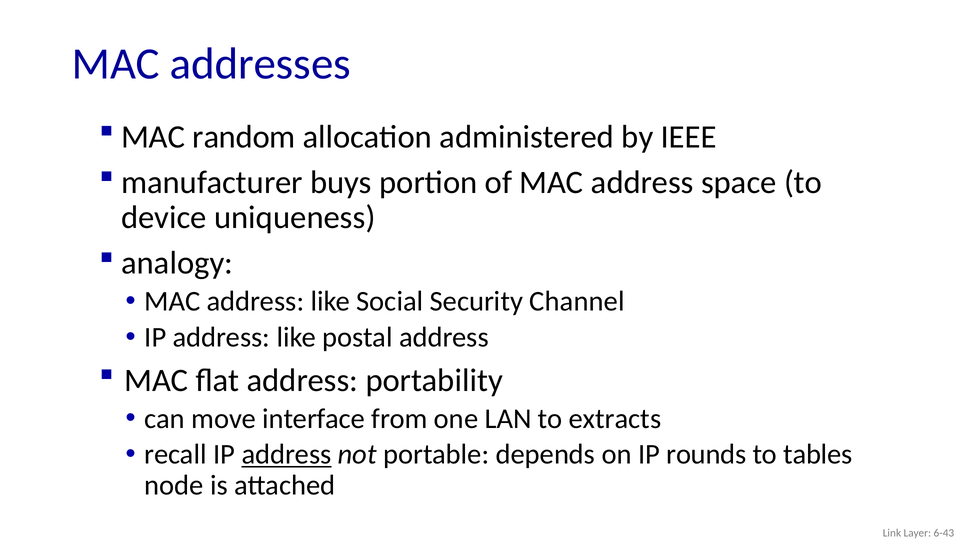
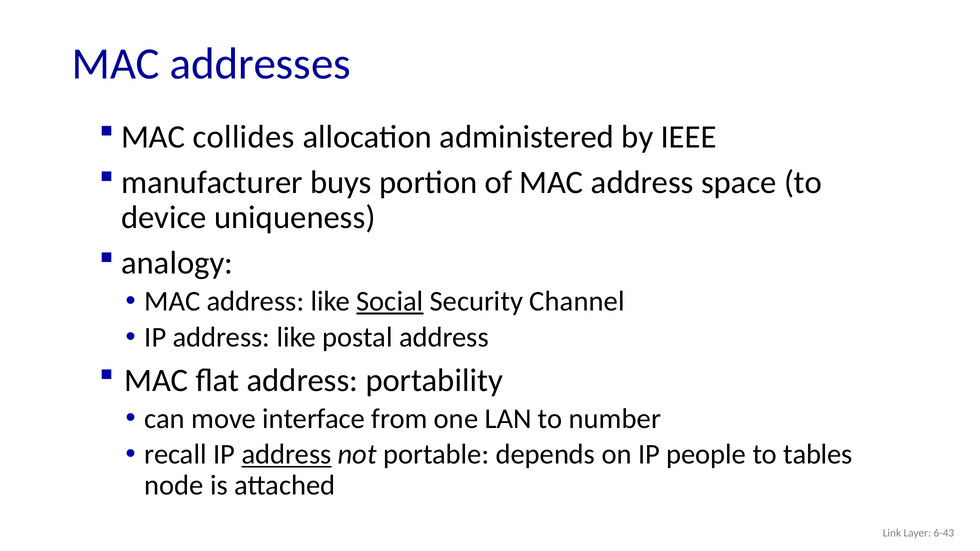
random: random -> collides (244, 137)
Social underline: none -> present (390, 301)
extracts: extracts -> number (615, 419)
rounds: rounds -> people (706, 455)
